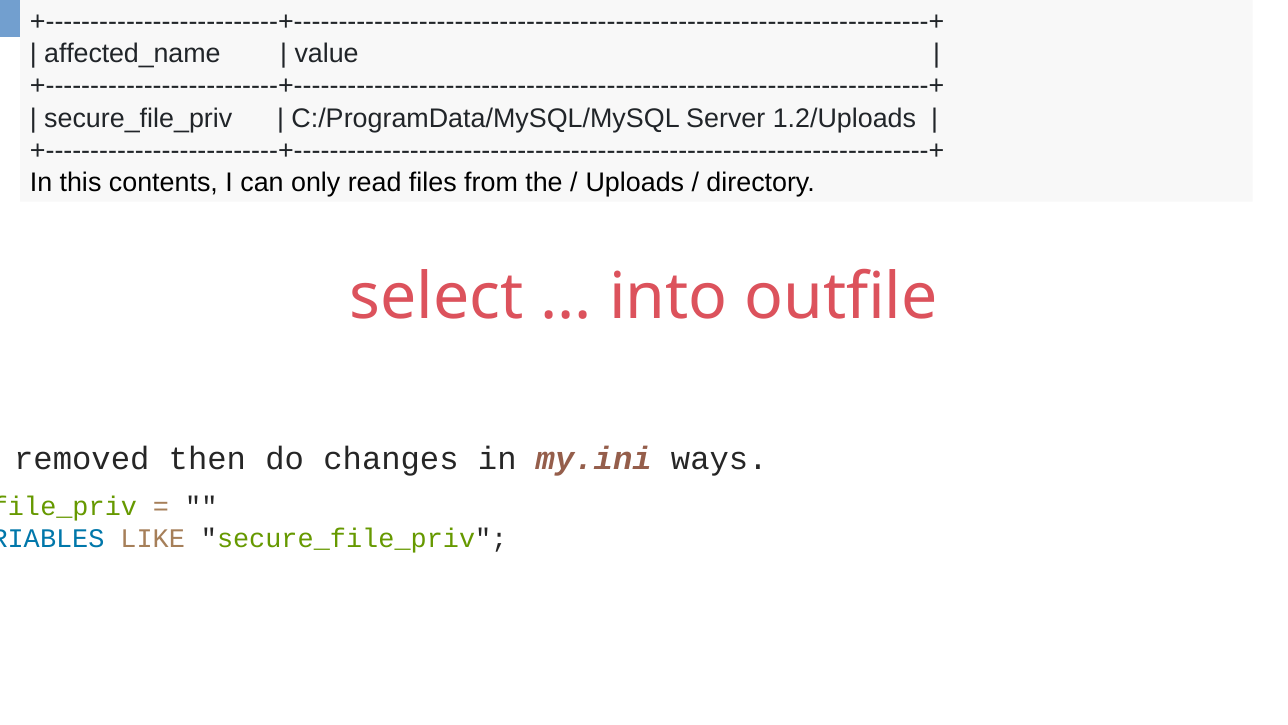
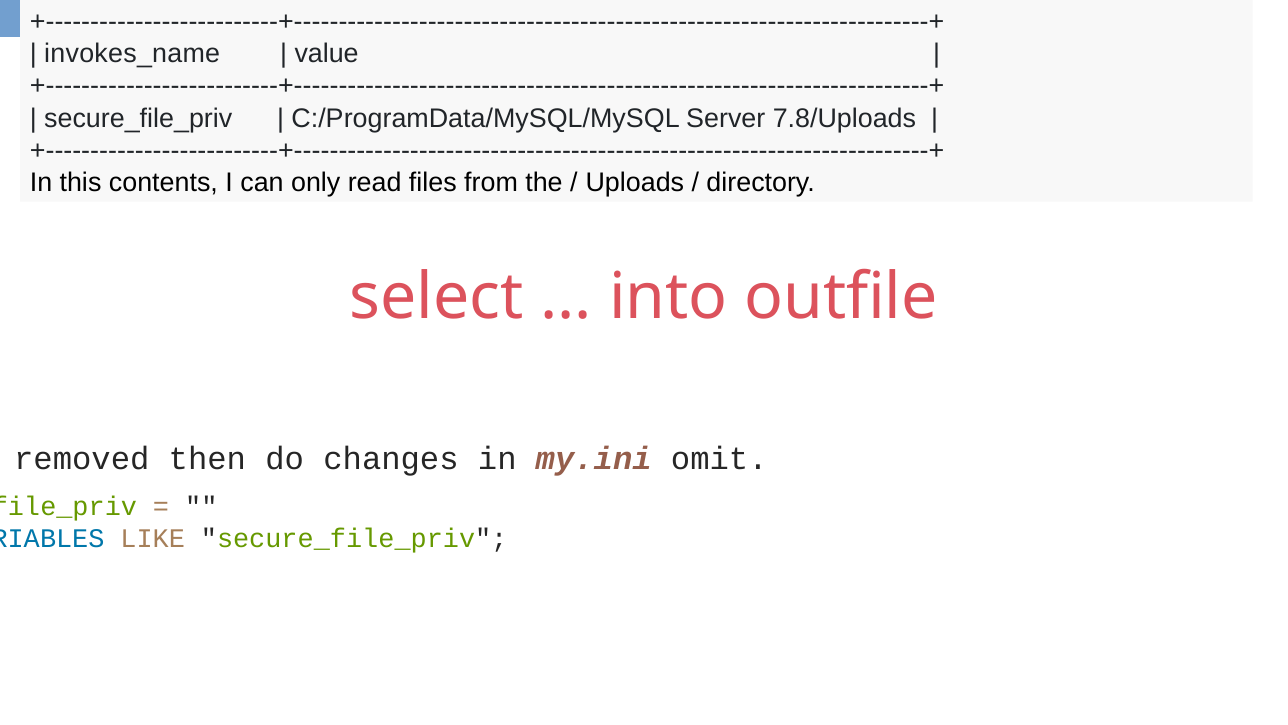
affected_name: affected_name -> invokes_name (132, 54)
1.2/Uploads: 1.2/Uploads -> 7.8/Uploads (844, 118)
ways: ways -> omit (719, 459)
